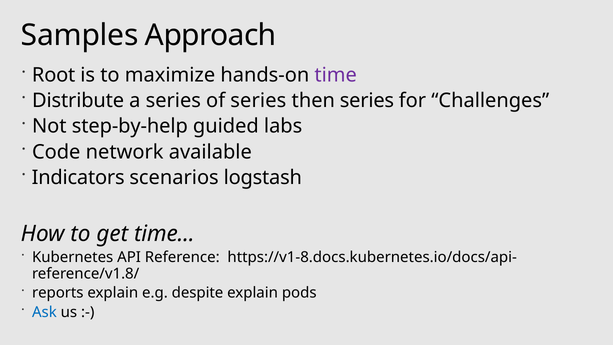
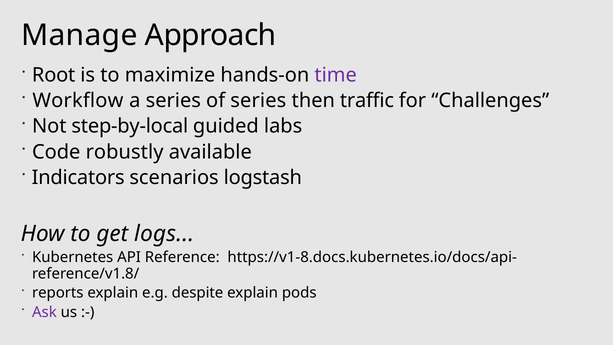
Samples: Samples -> Manage (79, 35)
Distribute: Distribute -> Workflow (78, 101)
then series: series -> traffic (367, 101)
step-by-help: step-by-help -> step-by-local (130, 126)
network: network -> robustly (125, 152)
get time: time -> logs (164, 234)
Ask colour: blue -> purple (44, 312)
